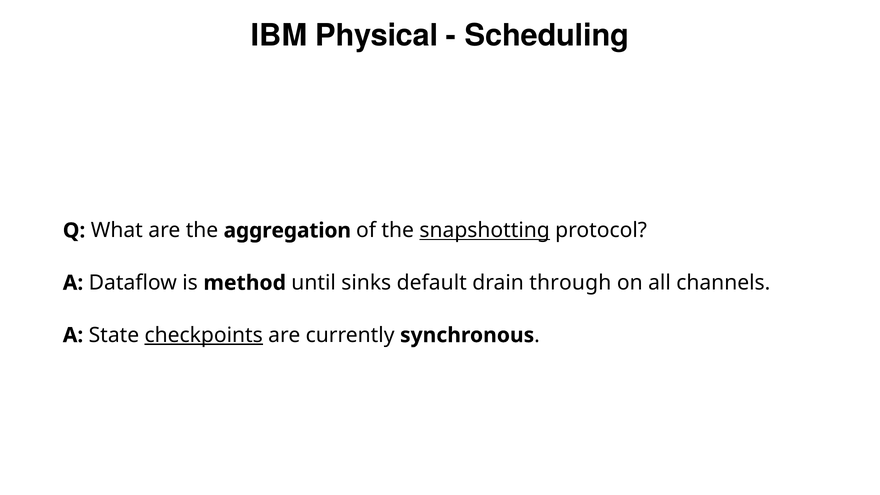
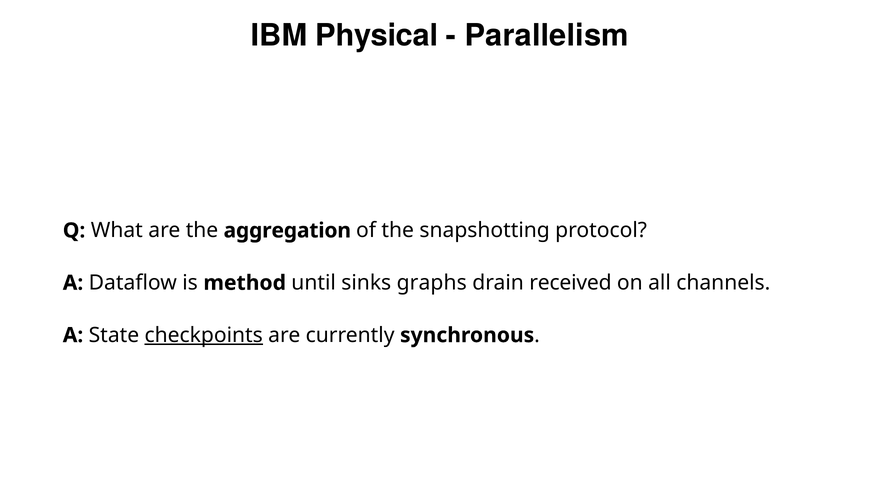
Scheduling: Scheduling -> Parallelism (547, 36)
snapshotting underline: present -> none (485, 231)
default: default -> graphs (432, 283)
through: through -> received (570, 283)
